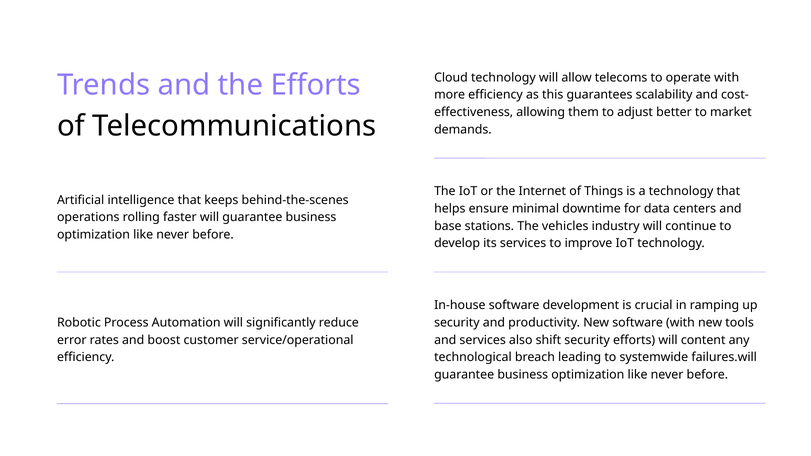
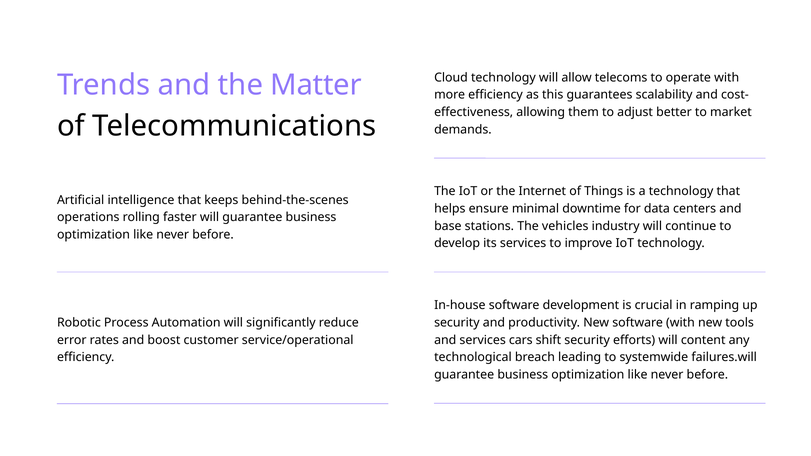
the Efforts: Efforts -> Matter (316, 85)
also: also -> cars (521, 340)
